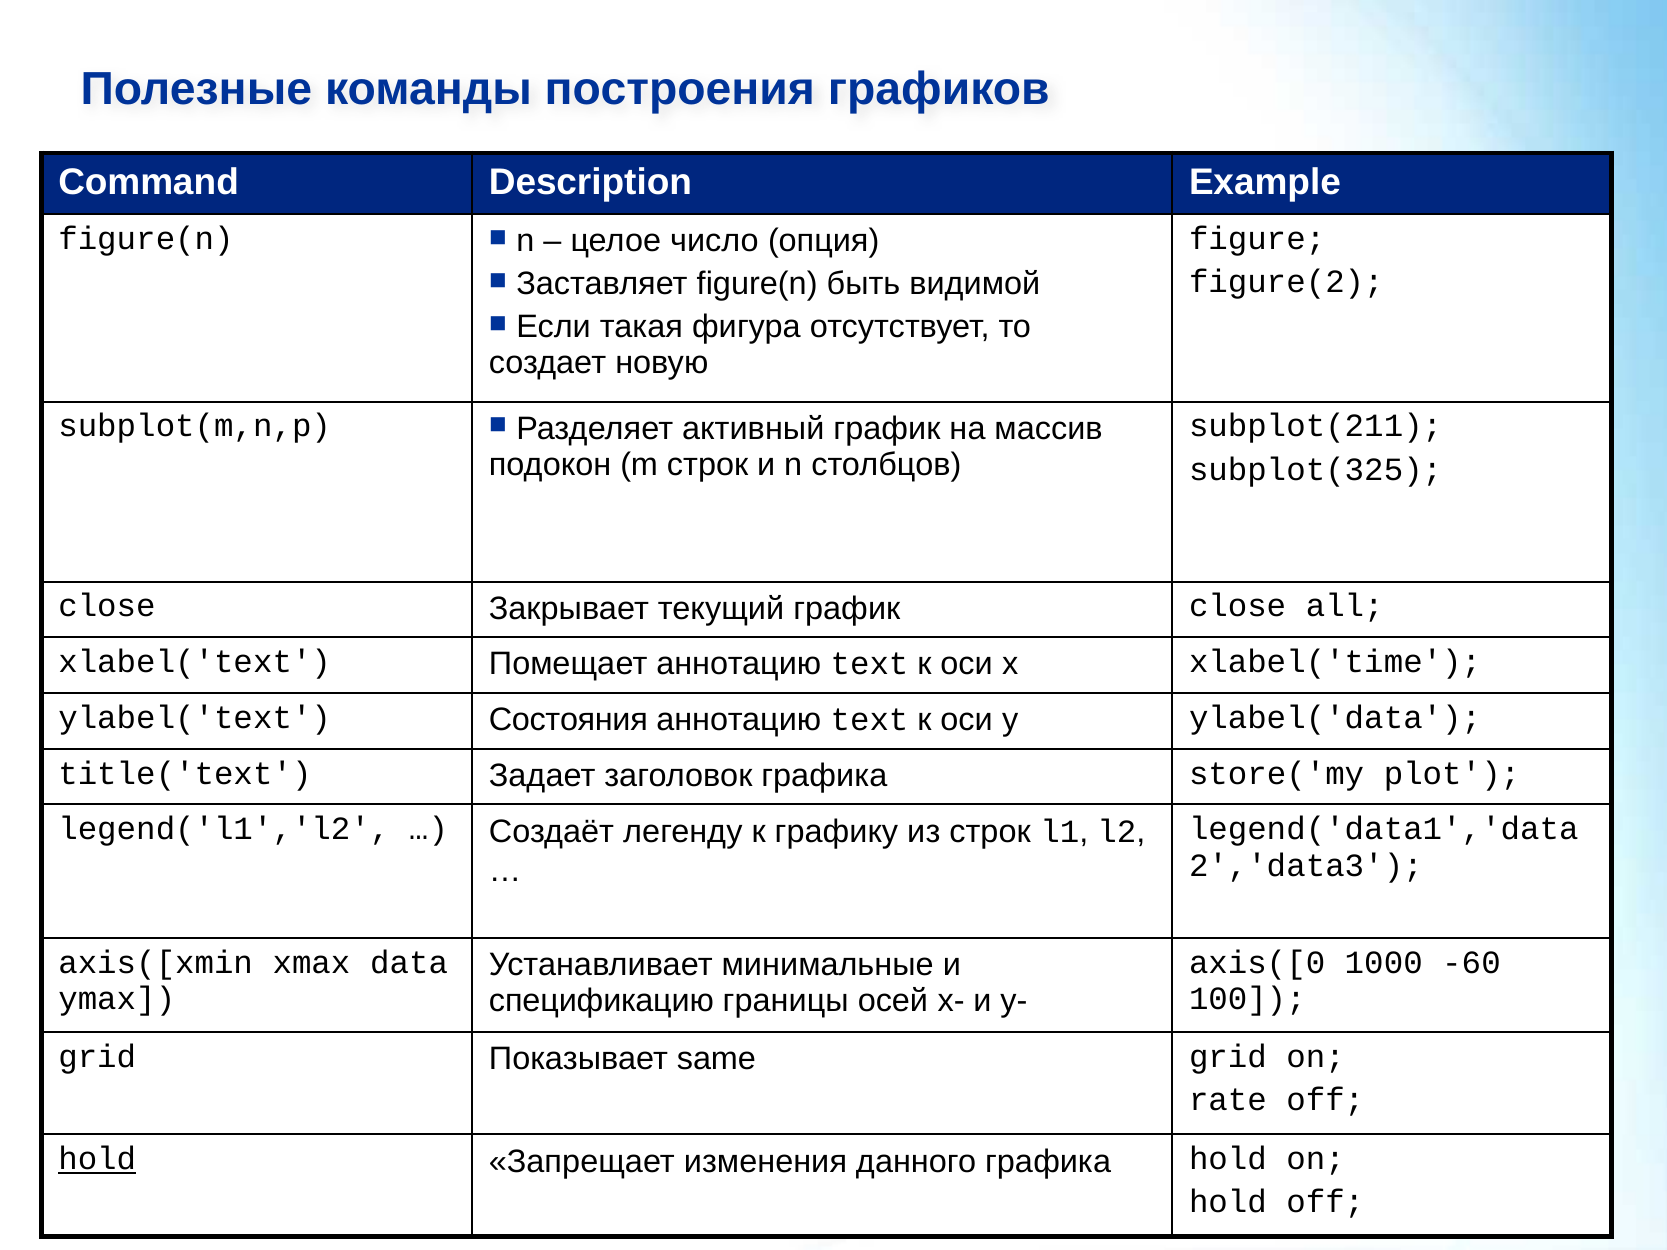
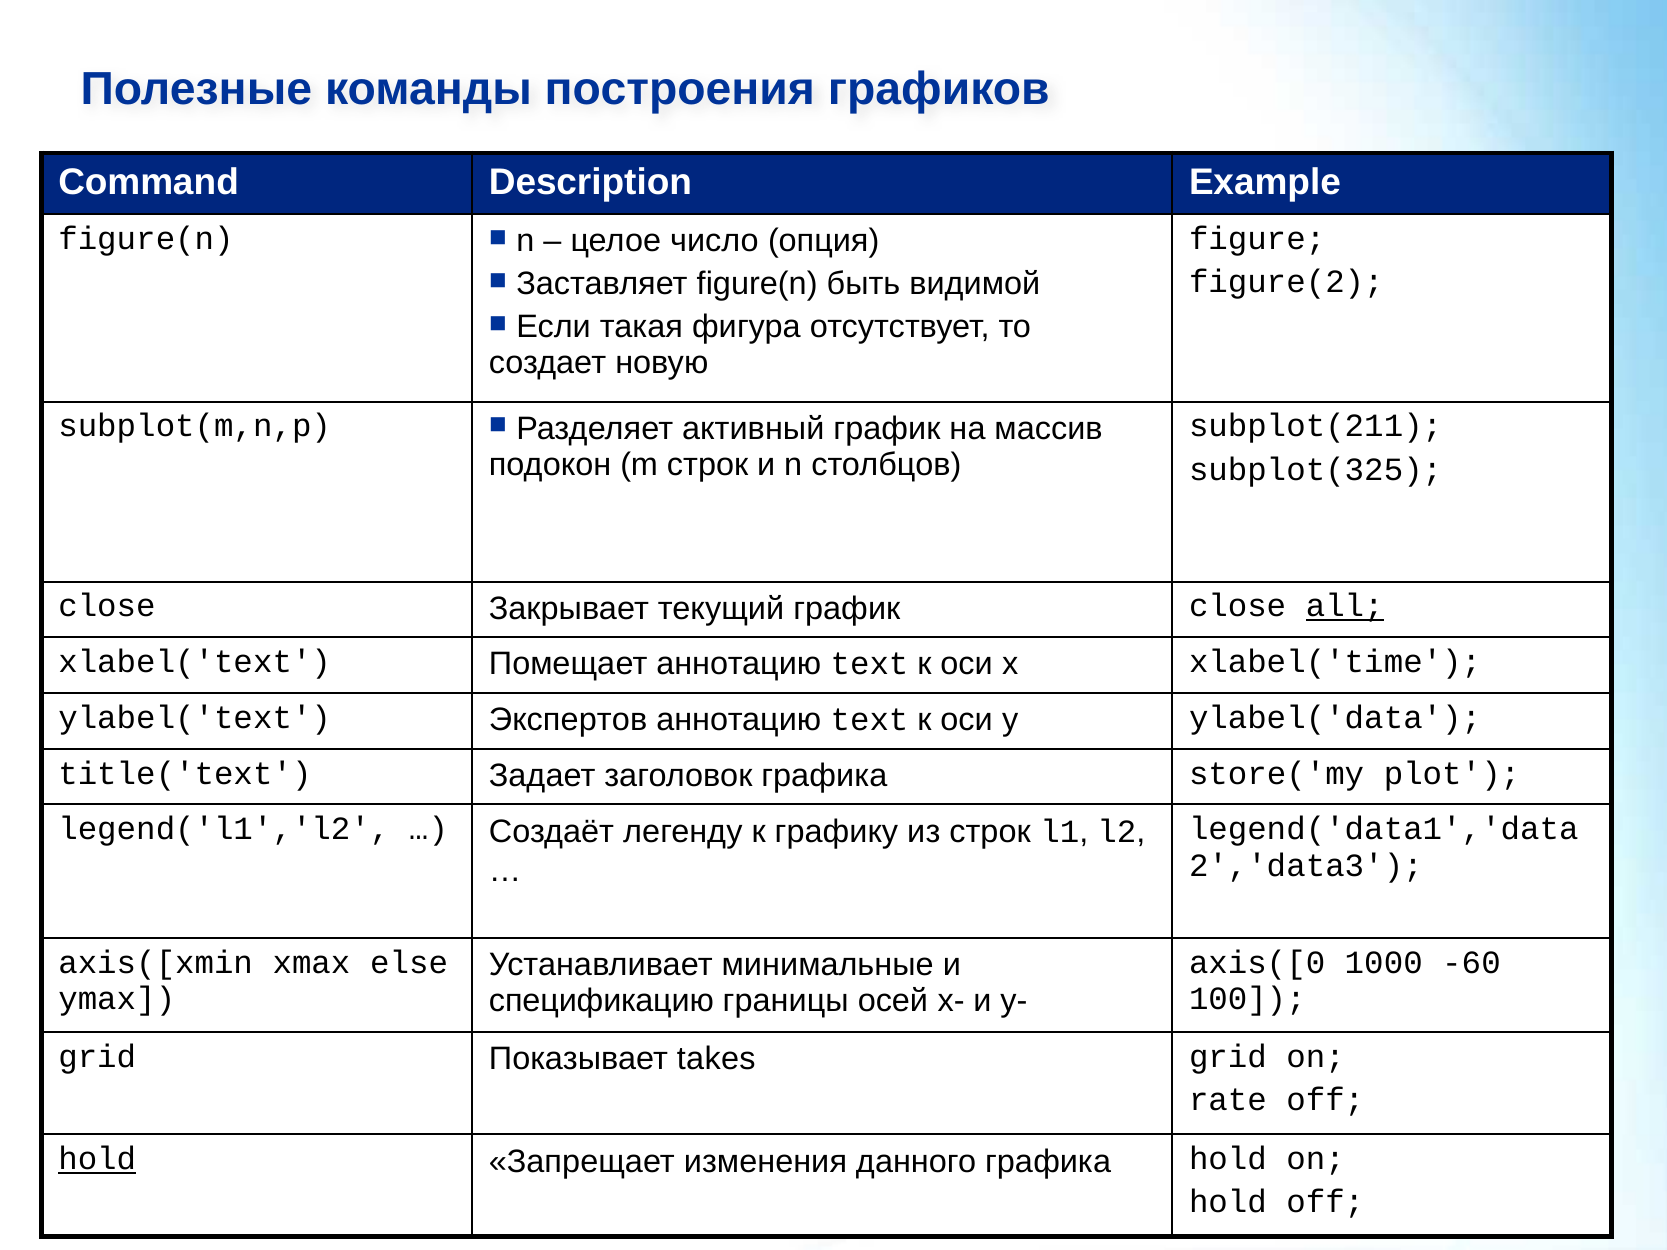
all underline: none -> present (1345, 606)
Состояния: Состояния -> Экспертов (568, 720)
data: data -> else (409, 963)
same: same -> takes (716, 1059)
